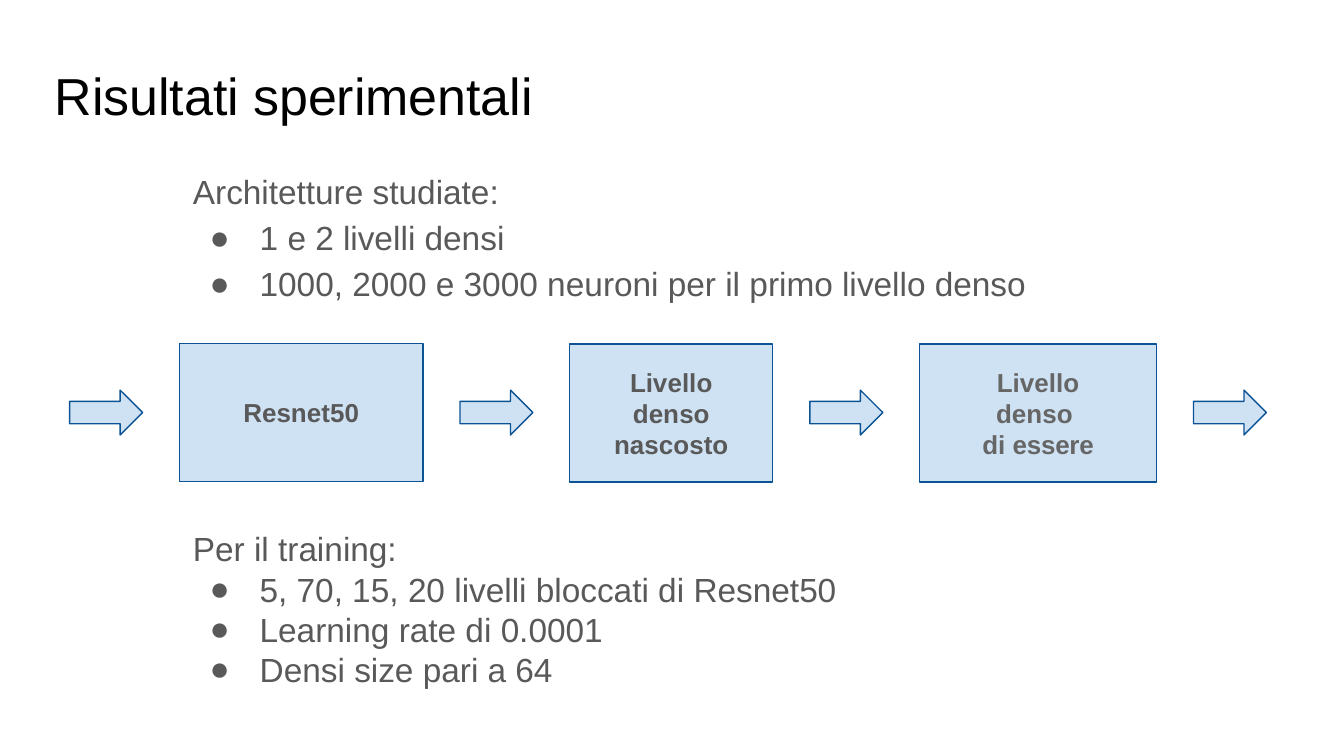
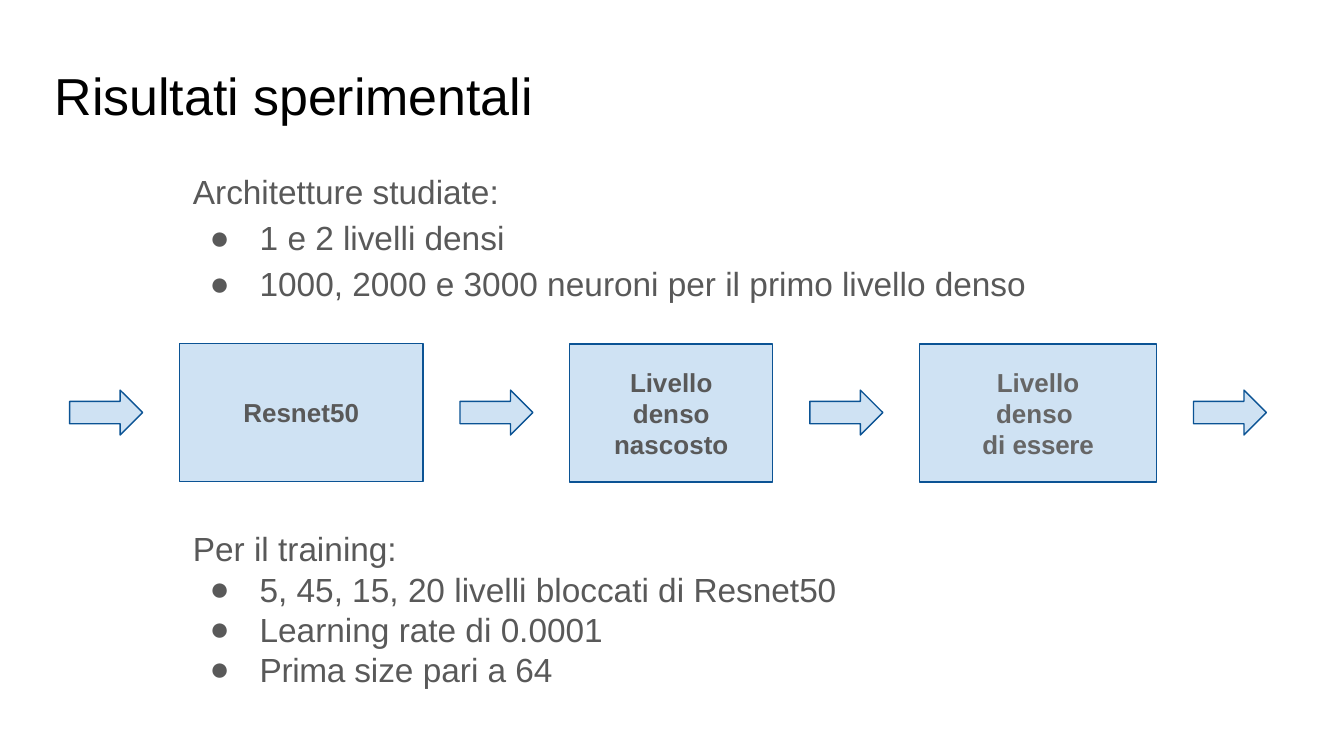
70: 70 -> 45 (320, 591)
Densi: Densi -> Prima (303, 671)
